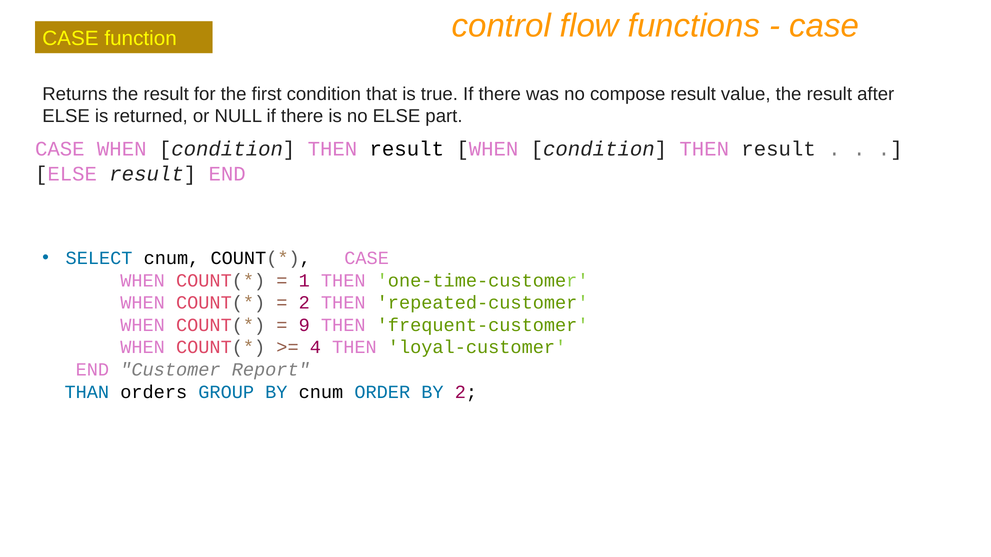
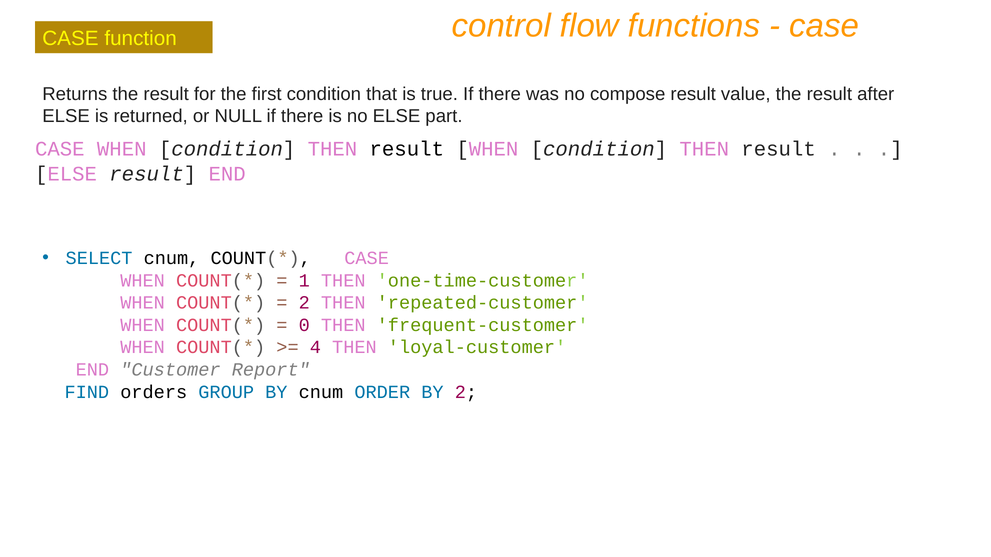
9: 9 -> 0 (304, 325)
THAN: THAN -> FIND (87, 392)
